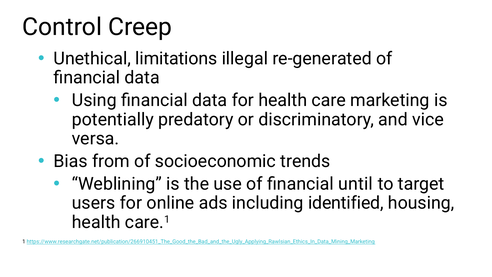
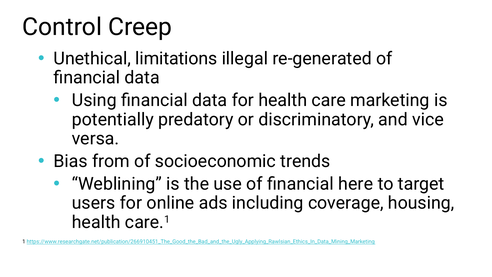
until: until -> here (356, 184)
identified: identified -> coverage (346, 203)
